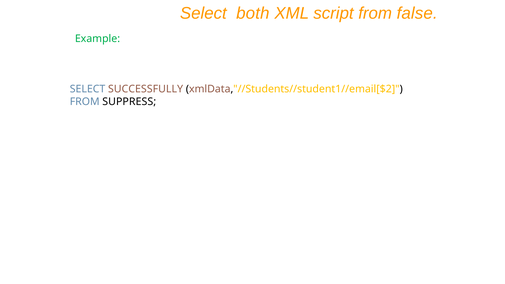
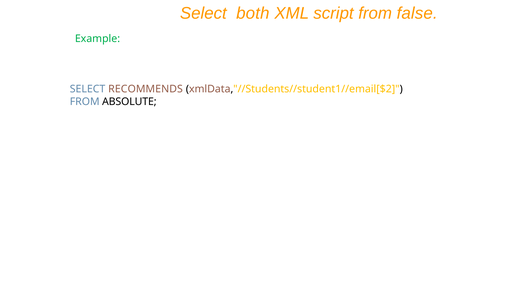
SUCCESSFULLY: SUCCESSFULLY -> RECOMMENDS (146, 89)
SUPPRESS: SUPPRESS -> ABSOLUTE (129, 102)
